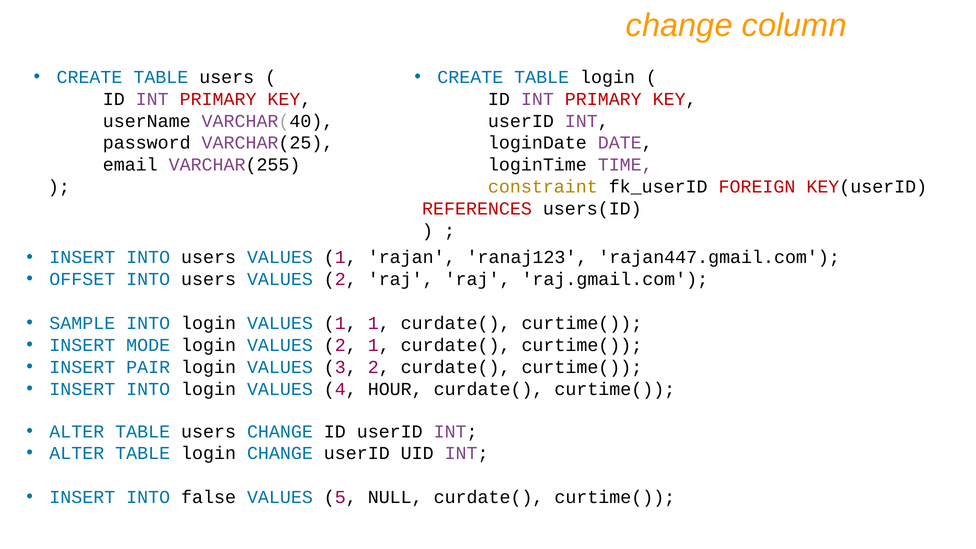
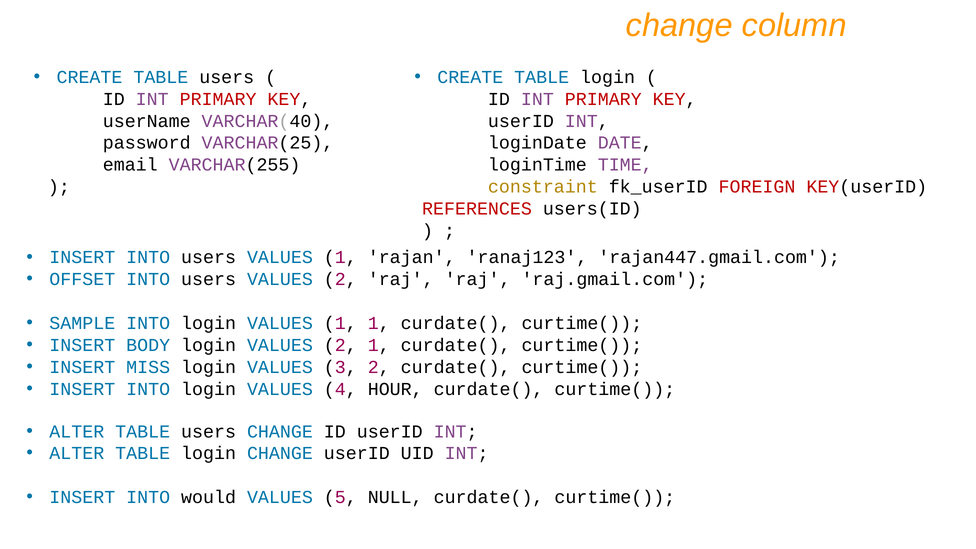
MODE: MODE -> BODY (148, 345)
PAIR: PAIR -> MISS (148, 367)
false: false -> would (209, 497)
